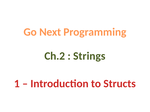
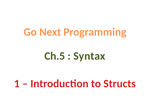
Ch.2: Ch.2 -> Ch.5 (55, 56)
Strings: Strings -> Syntax (89, 56)
